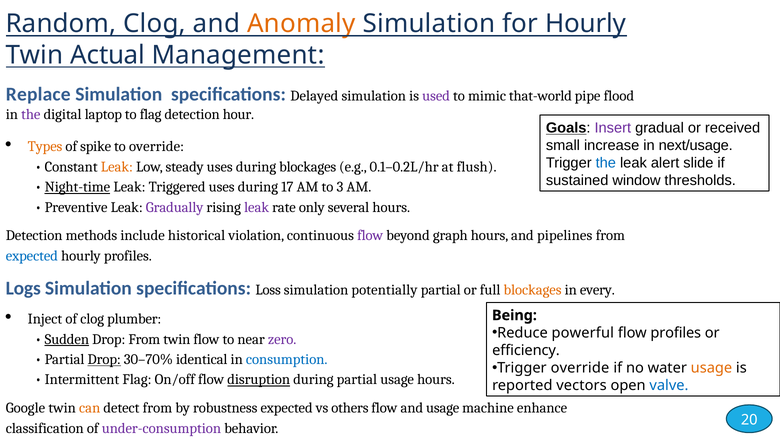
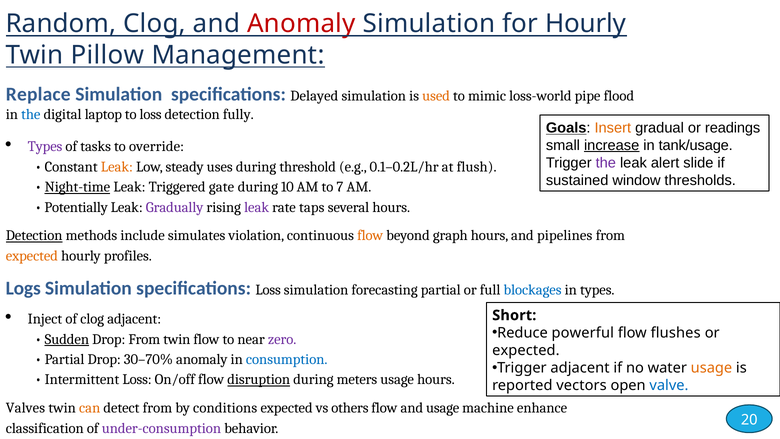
Anomaly colour: orange -> red (301, 24)
Actual: Actual -> Pillow (107, 55)
used colour: purple -> orange (436, 96)
that-world: that-world -> loss-world (540, 96)
the colour: purple -> blue (31, 114)
to flag: flag -> loss (151, 114)
hour: hour -> fully (238, 114)
Insert colour: purple -> orange (613, 128)
received: received -> readings (733, 128)
increase underline: none -> present (612, 145)
next/usage: next/usage -> tank/usage (696, 145)
Types colour: orange -> purple (45, 147)
spike: spike -> tasks (96, 147)
the colour: blue -> purple (606, 163)
during blockages: blockages -> threshold (308, 167)
Triggered uses: uses -> gate (222, 187)
17: 17 -> 10 (287, 187)
3: 3 -> 7 (340, 187)
Preventive: Preventive -> Potentially (76, 207)
only: only -> taps (312, 207)
Detection underline: none -> present (34, 235)
historical: historical -> simulates (197, 235)
flow colour: purple -> orange (370, 235)
expected colour: blue -> orange (32, 256)
potentially: potentially -> forecasting (385, 290)
blockages colour: orange -> blue (533, 290)
in every: every -> types (597, 290)
clog plumber: plumber -> adjacent (134, 319)
Being: Being -> Short (514, 315)
flow profiles: profiles -> flushes (676, 333)
efficiency: efficiency -> expected (526, 350)
Drop underline: present -> none (104, 359)
30–70% identical: identical -> anomaly (202, 359)
Trigger override: override -> adjacent (580, 368)
Intermittent Flag: Flag -> Loss (137, 379)
during partial: partial -> meters (357, 379)
Google: Google -> Valves (25, 408)
robustness: robustness -> conditions (225, 408)
